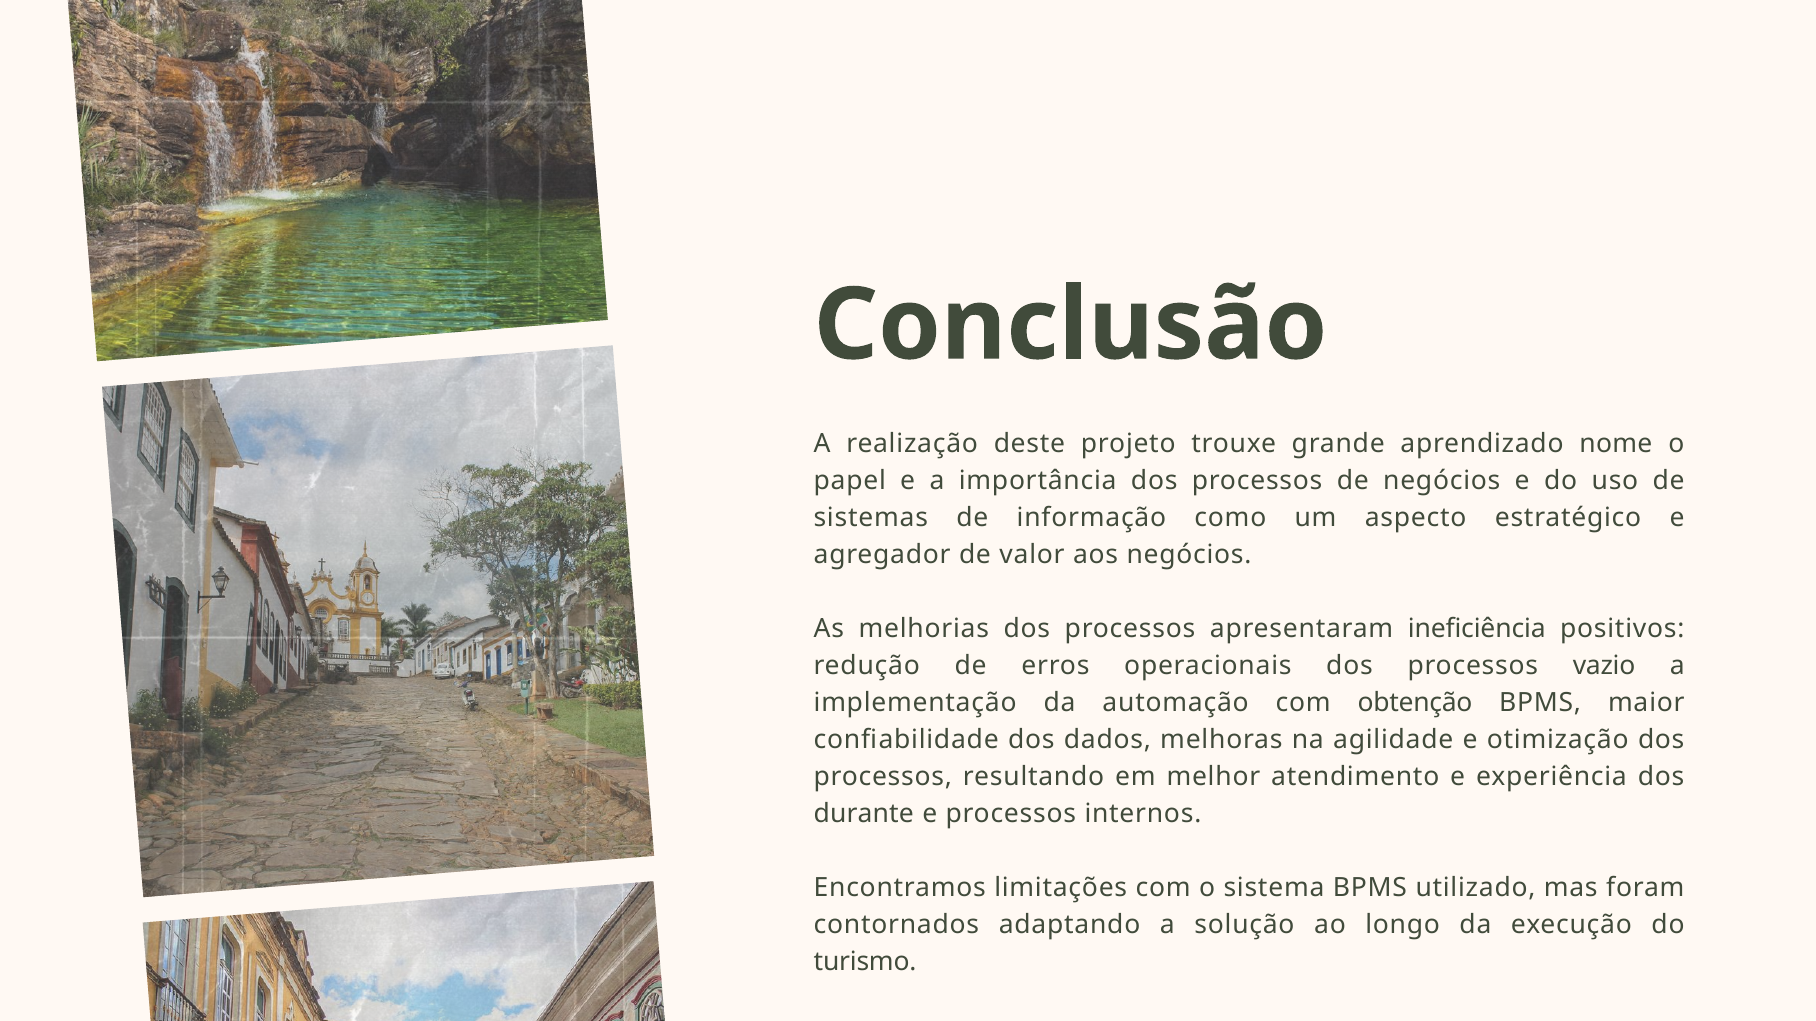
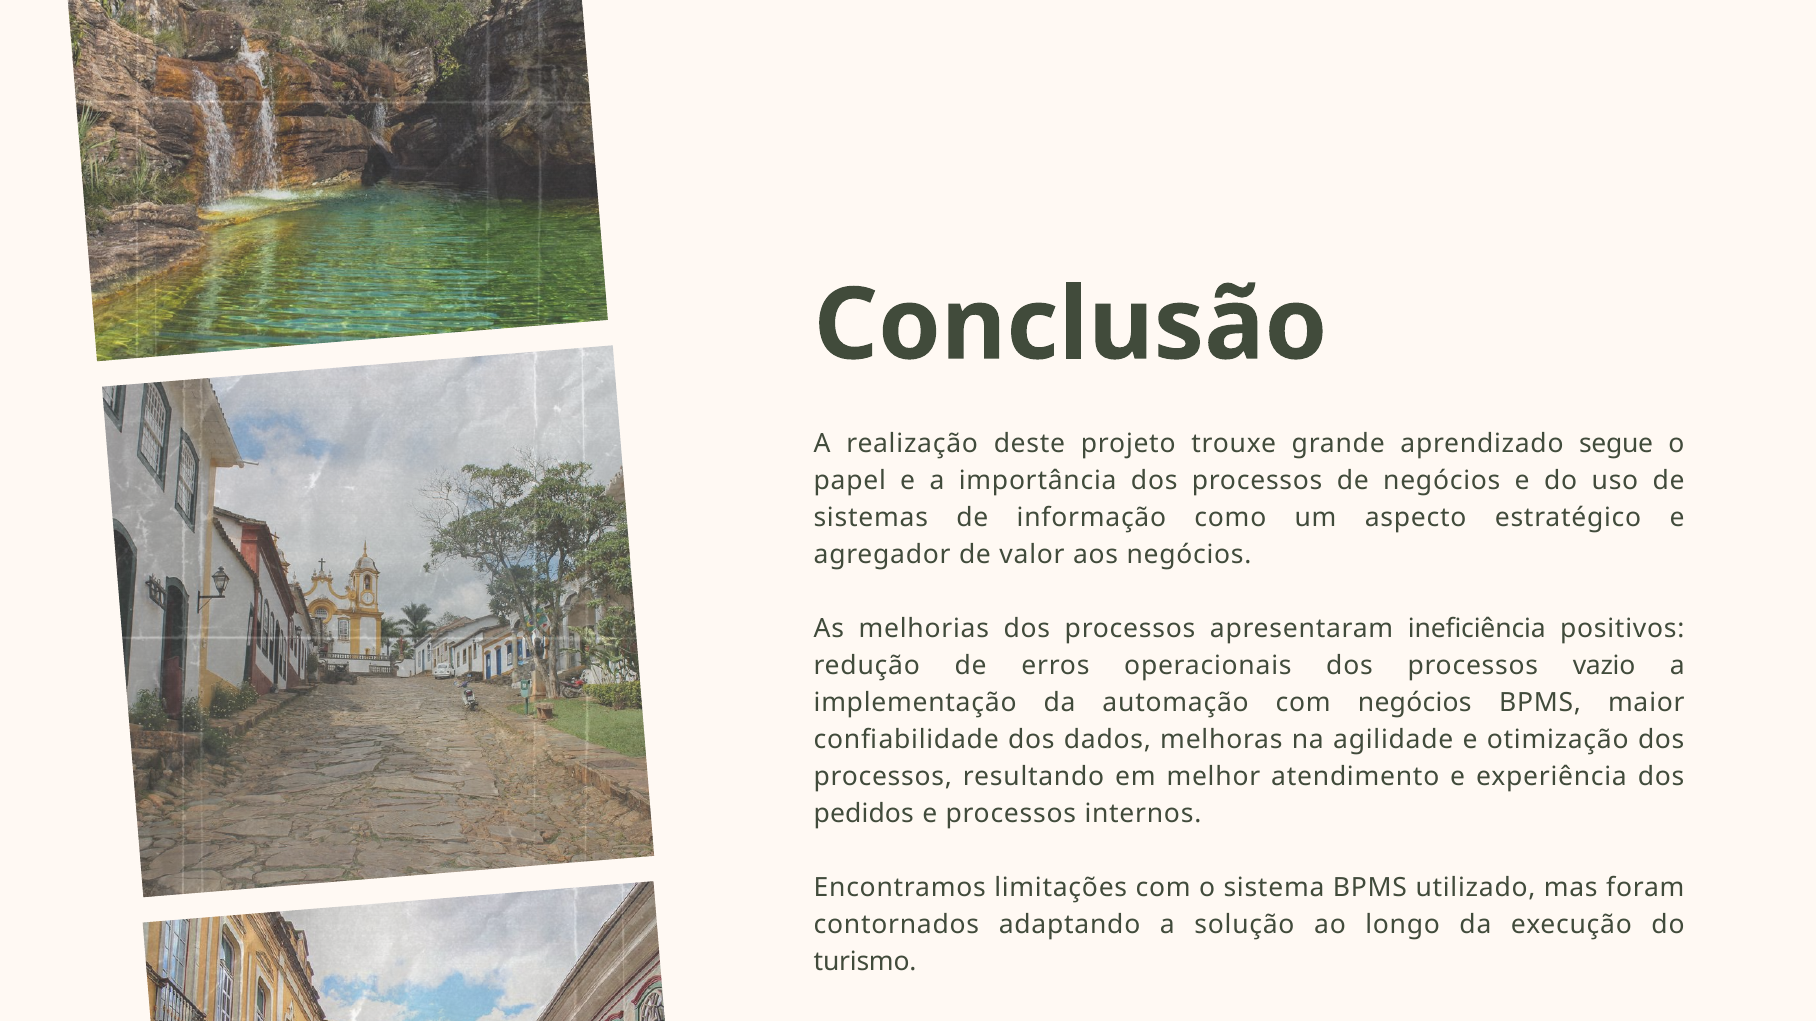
nome: nome -> segue (1616, 444)
com obtenção: obtenção -> negócios (1415, 703)
durante: durante -> pedidos (864, 814)
